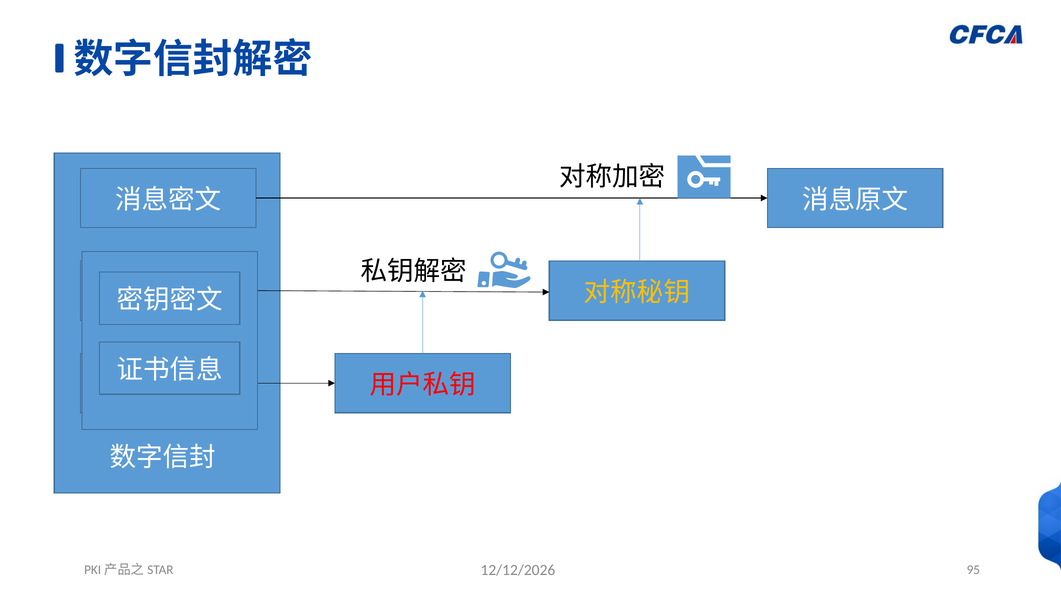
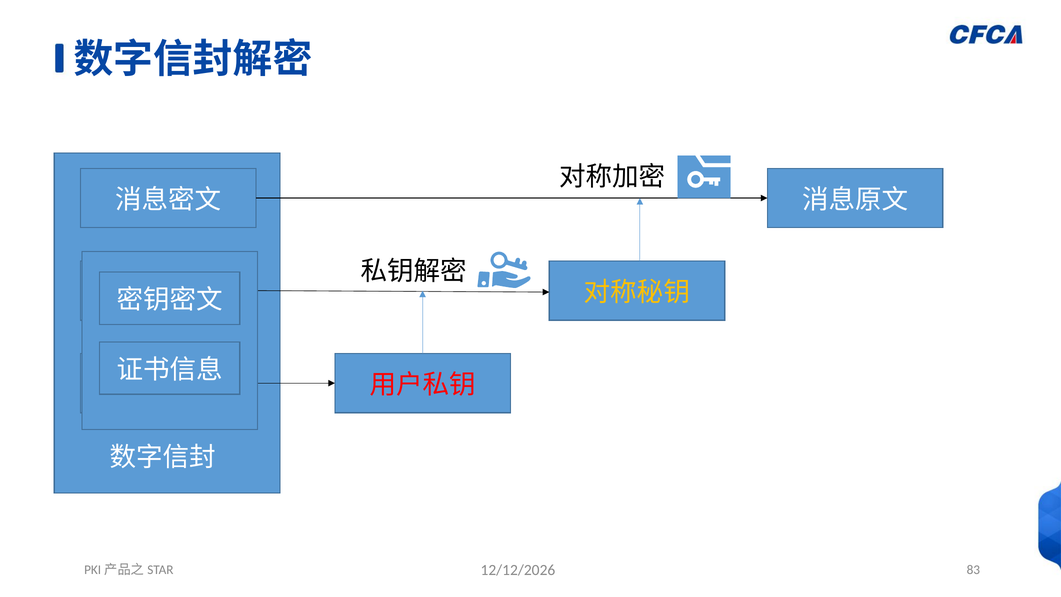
95: 95 -> 83 (973, 570)
